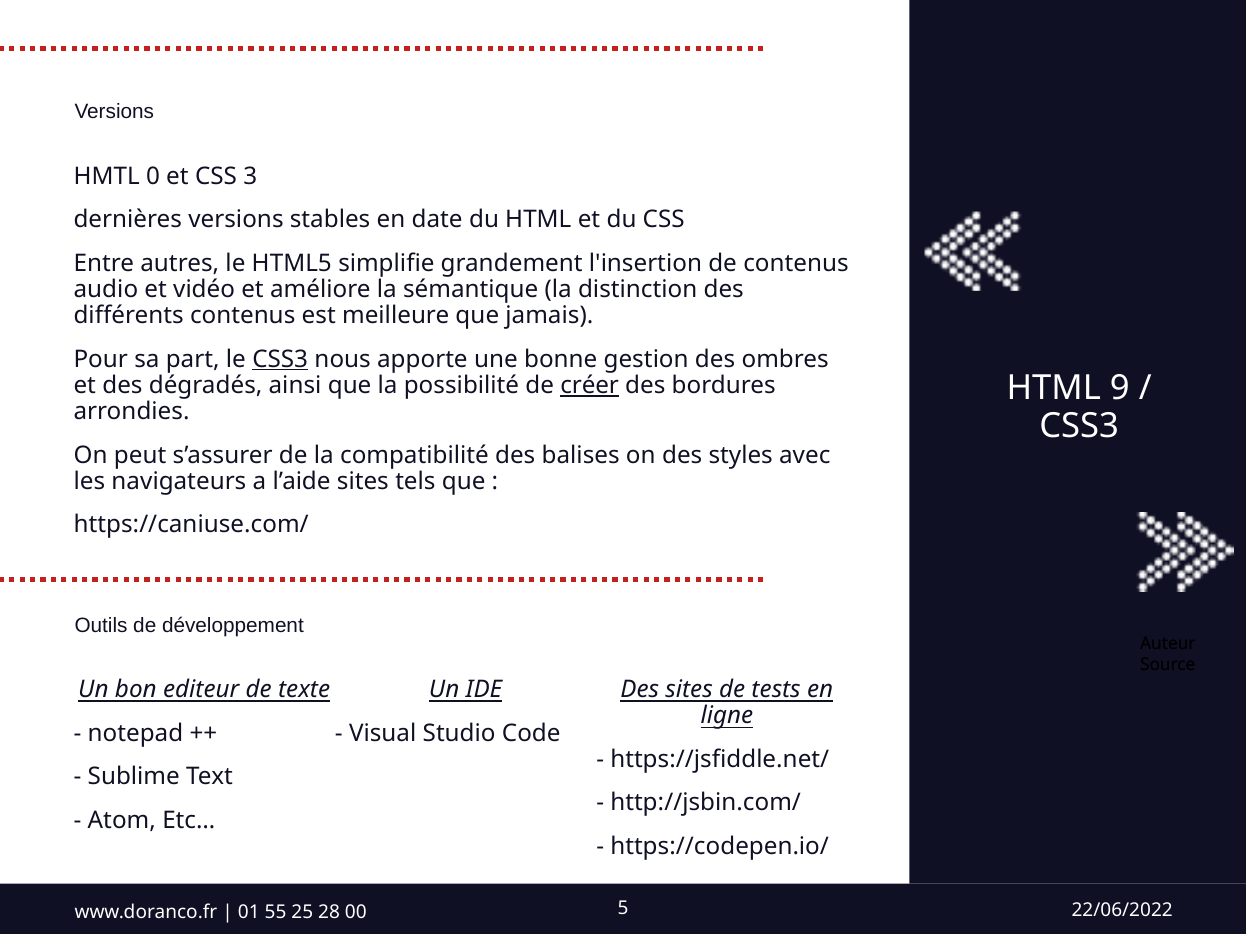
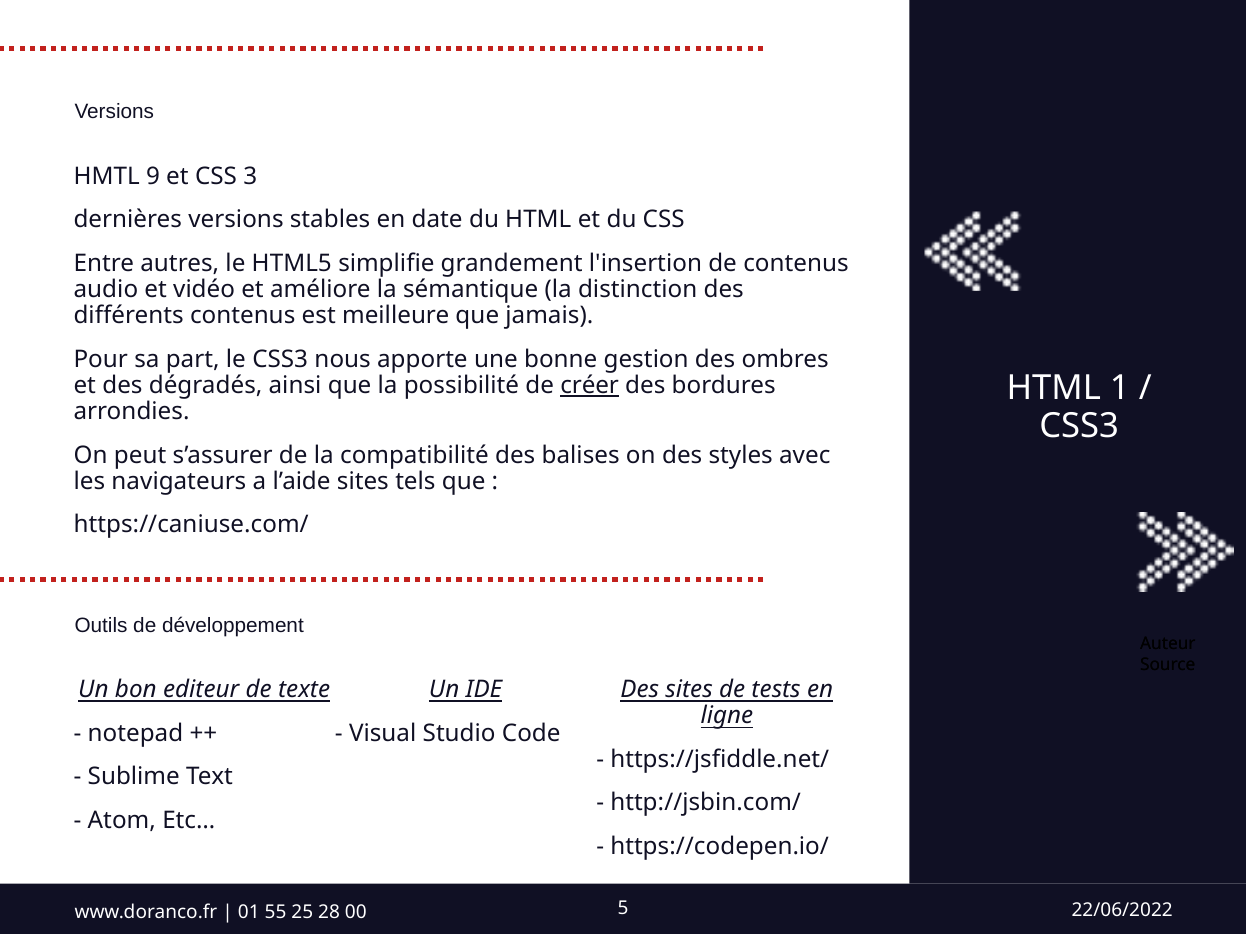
0: 0 -> 9 (153, 177)
CSS3 underline: present -> none (280, 359)
9: 9 -> 1 (1120, 389)
